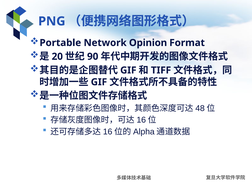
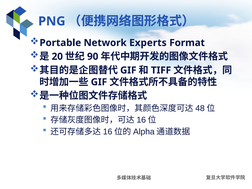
Opinion: Opinion -> Experts (148, 43)
